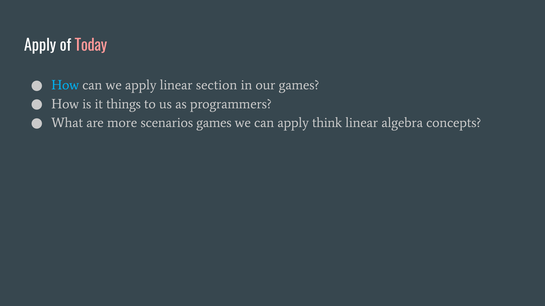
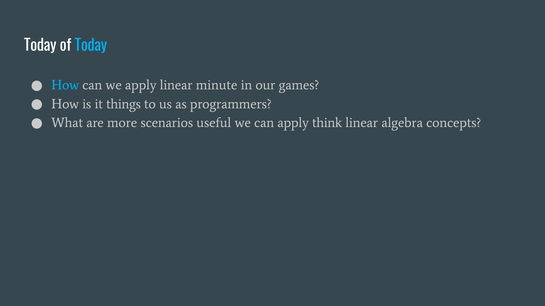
Apply: Apply -> Today (40, 46)
Today colour: pink -> light blue (91, 46)
section: section -> minute (217, 85)
scenarios games: games -> useful (214, 123)
